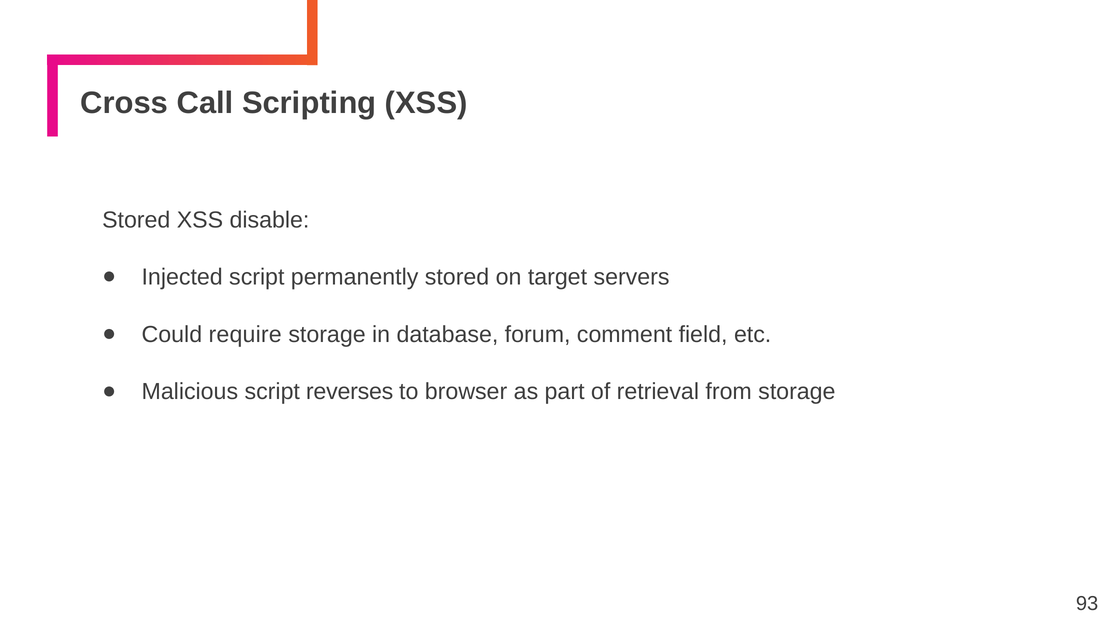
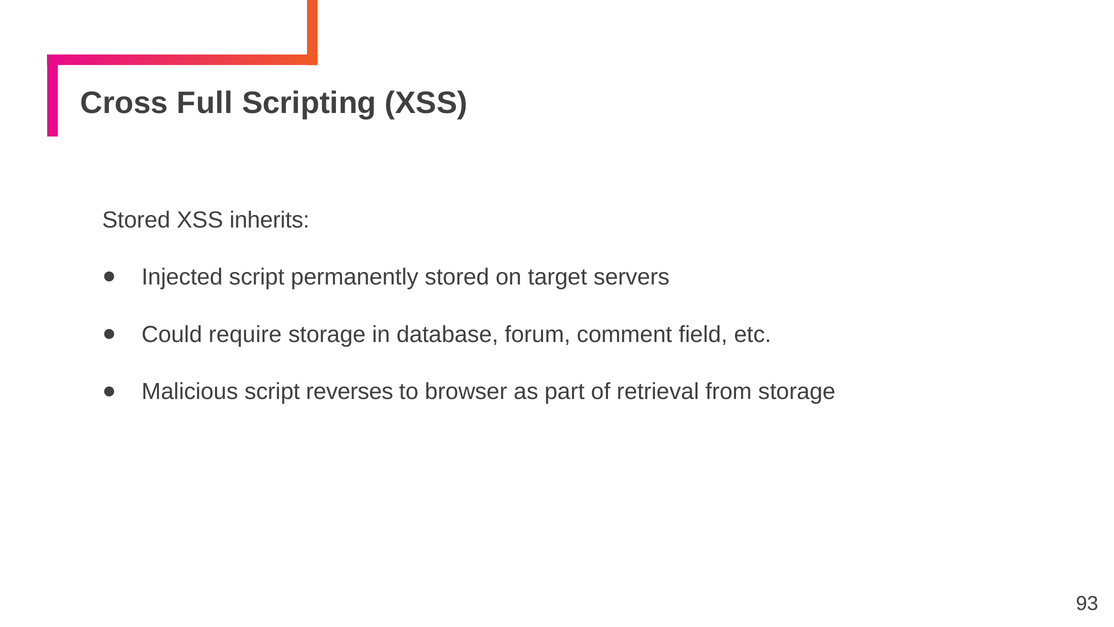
Call: Call -> Full (205, 103)
disable: disable -> inherits (270, 220)
